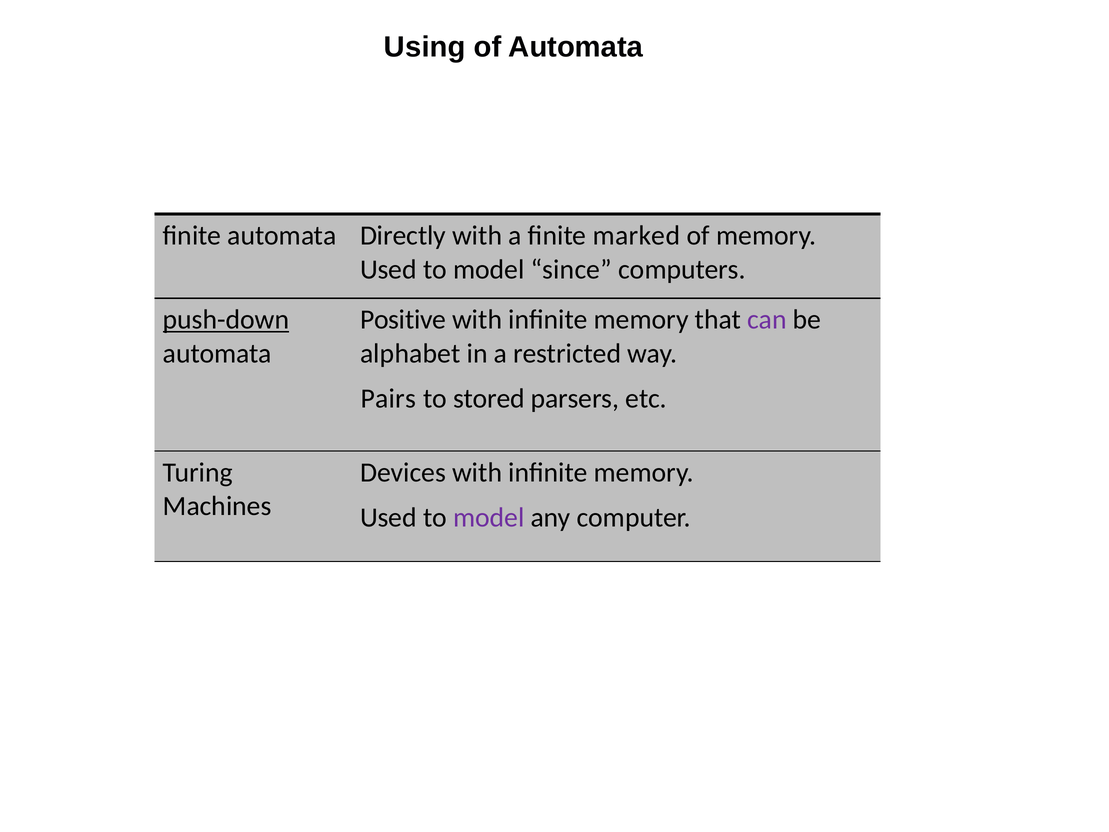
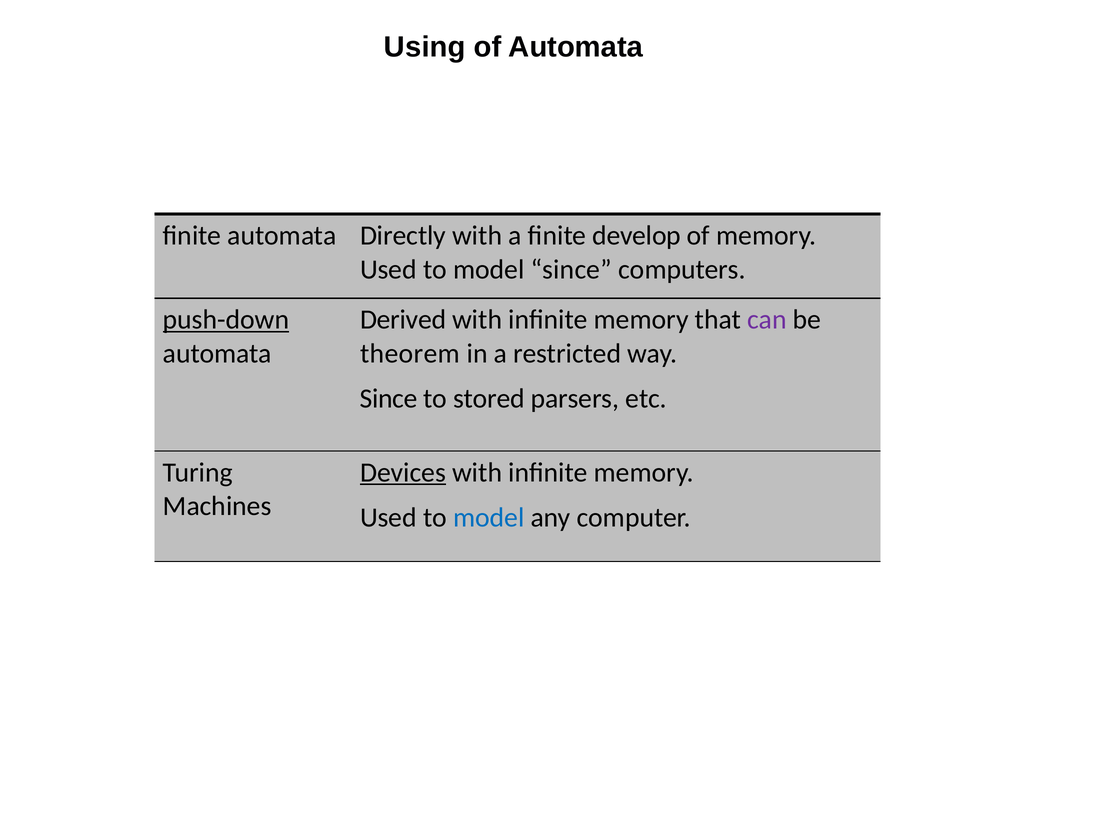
marked: marked -> develop (637, 236)
Positive: Positive -> Derived (403, 320)
alphabet: alphabet -> theorem (410, 354)
Pairs: Pairs -> Since (389, 398)
Devices underline: none -> present (403, 472)
model colour: purple -> blue (489, 517)
